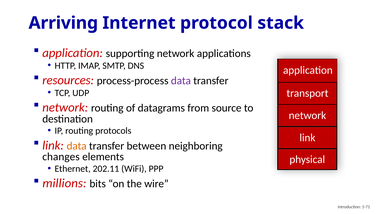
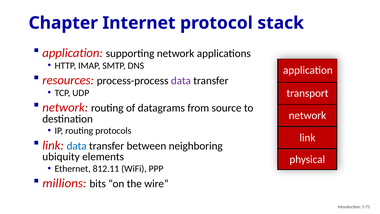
Arriving: Arriving -> Chapter (63, 23)
data colour: orange -> blue (77, 146)
changes: changes -> ubiquity (61, 157)
202.11: 202.11 -> 812.11 (106, 169)
